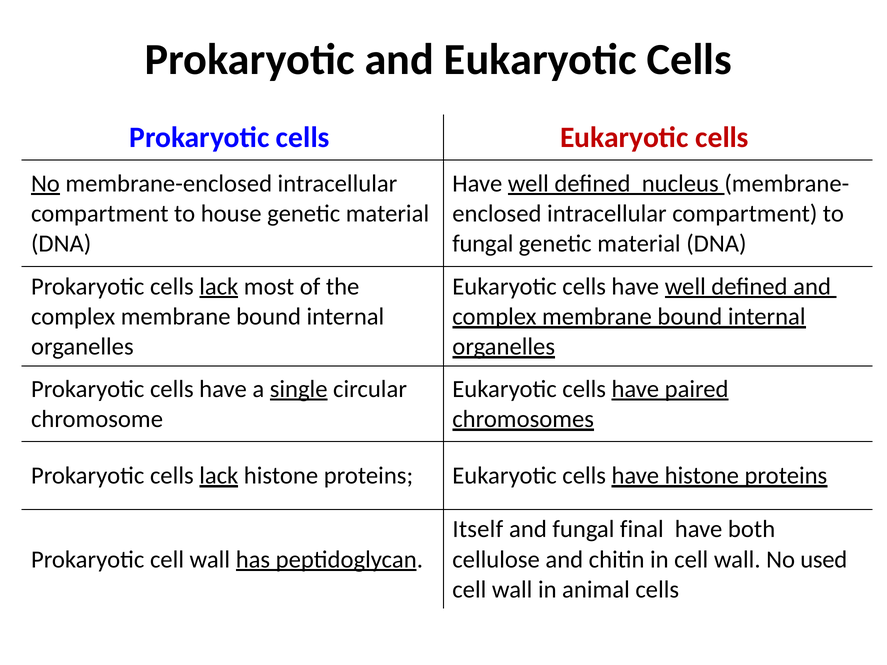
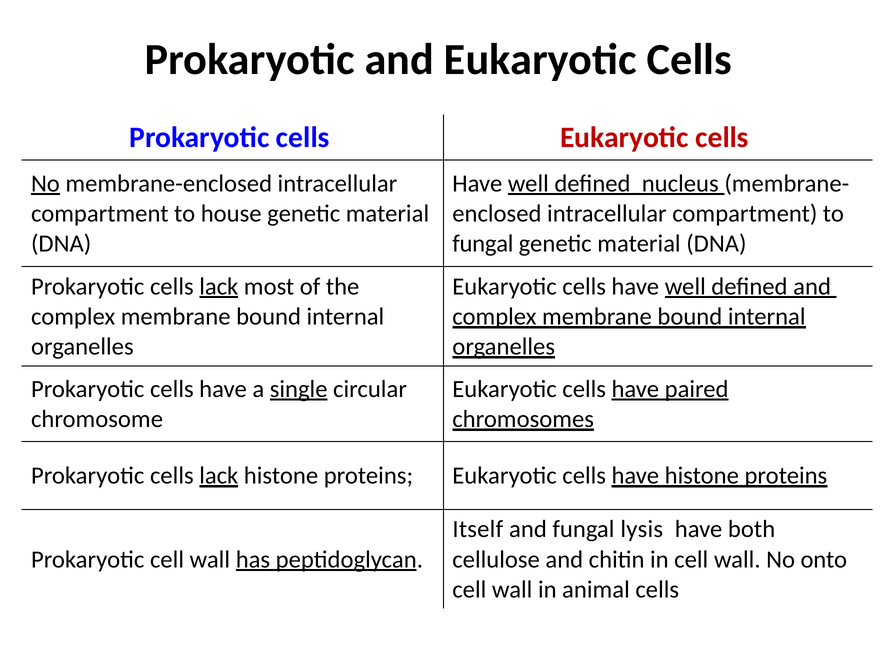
final: final -> lysis (642, 529)
used: used -> onto (824, 560)
